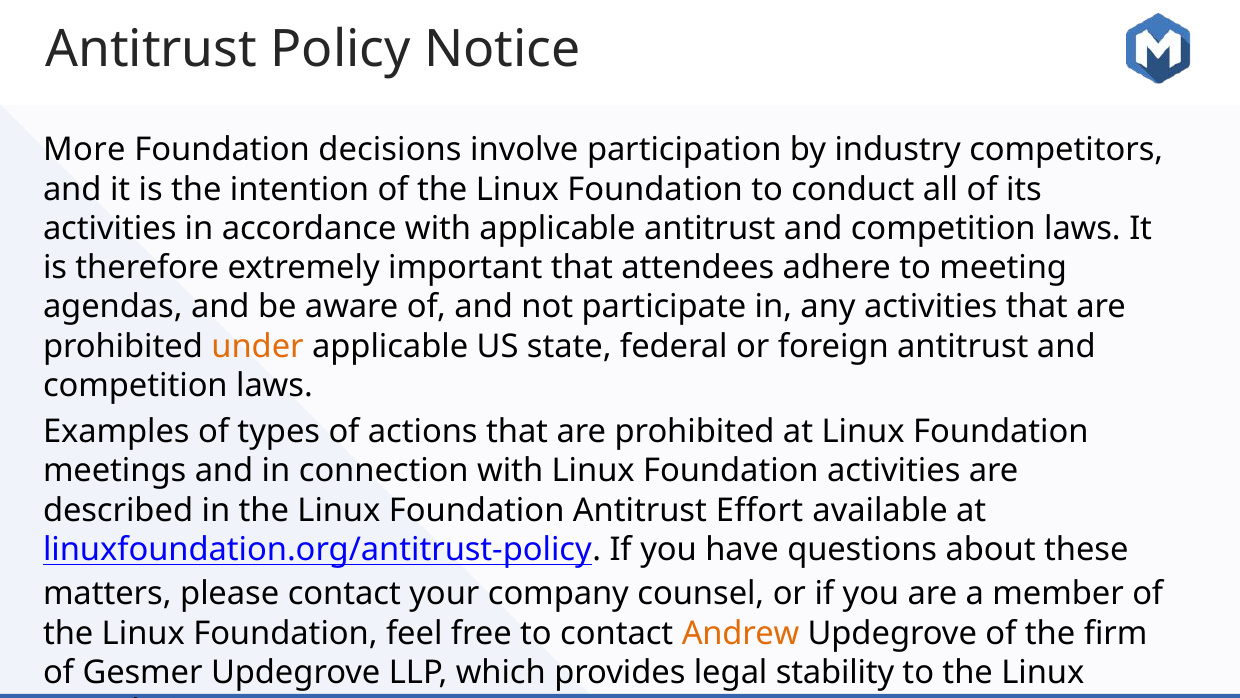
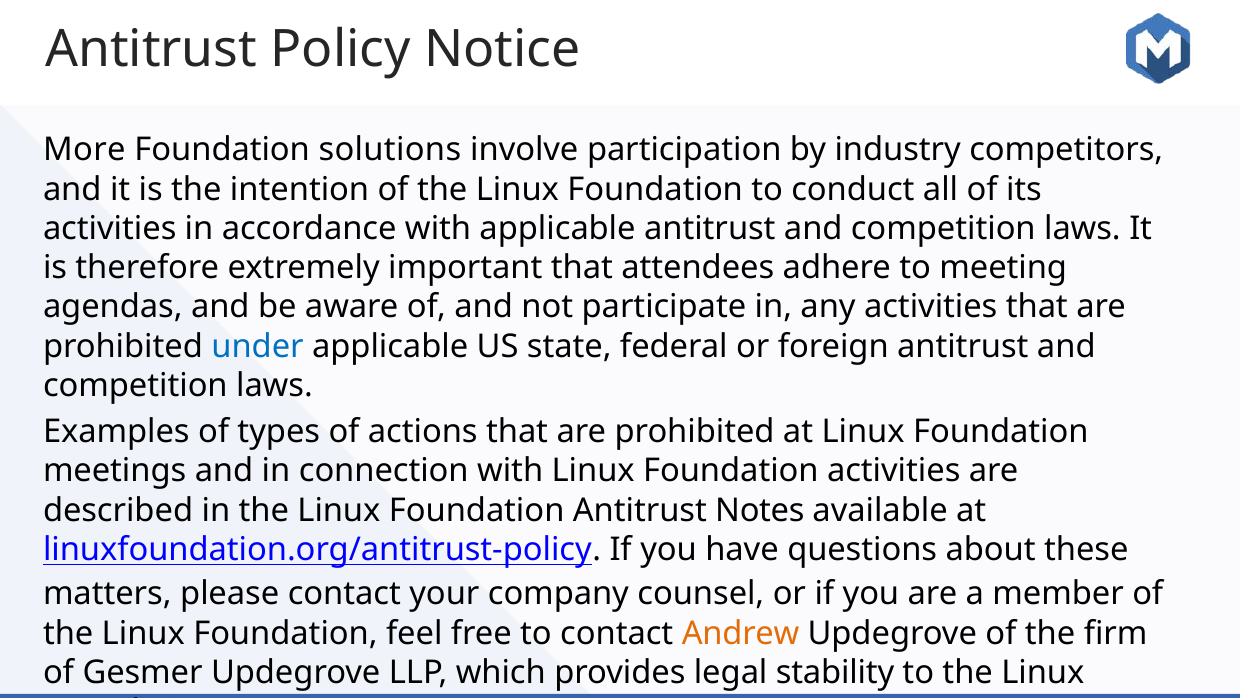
decisions: decisions -> solutions (390, 150)
under colour: orange -> blue (258, 346)
Effort: Effort -> Notes (760, 510)
